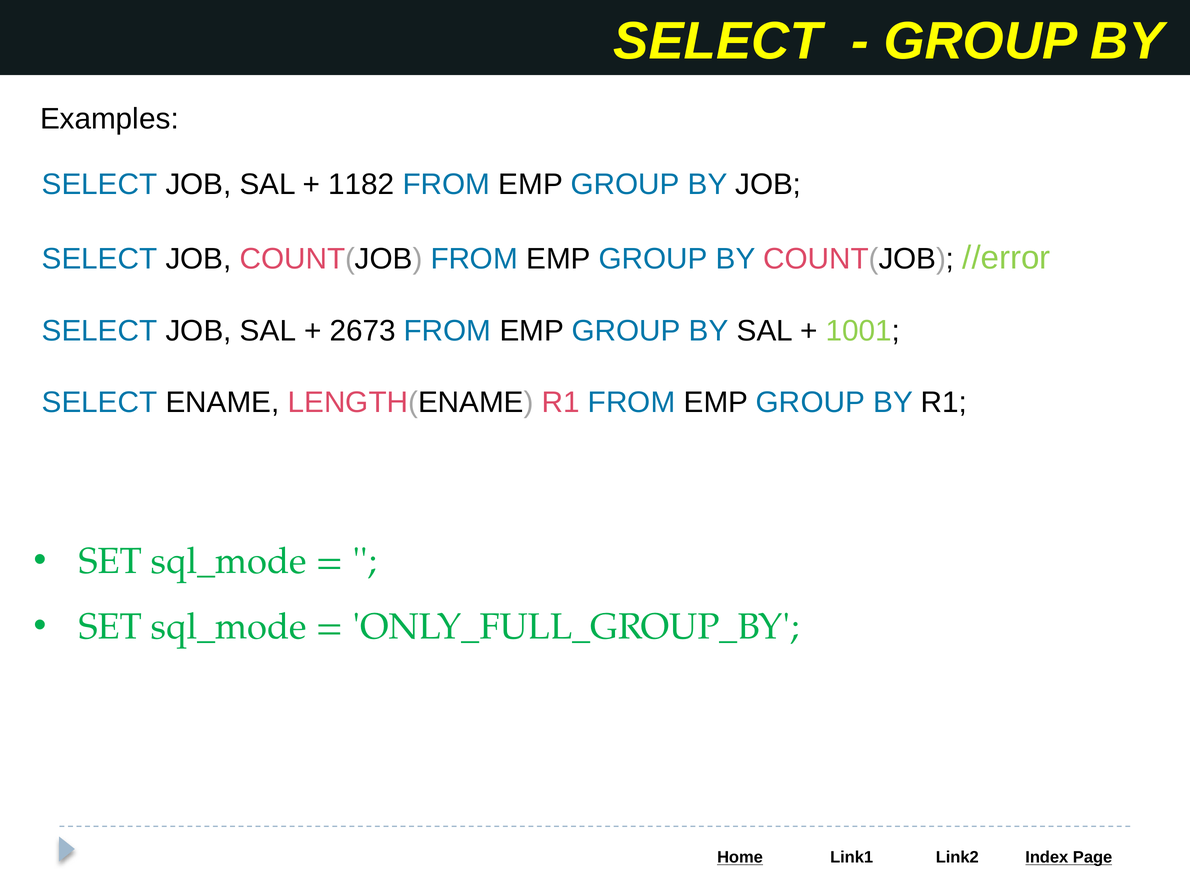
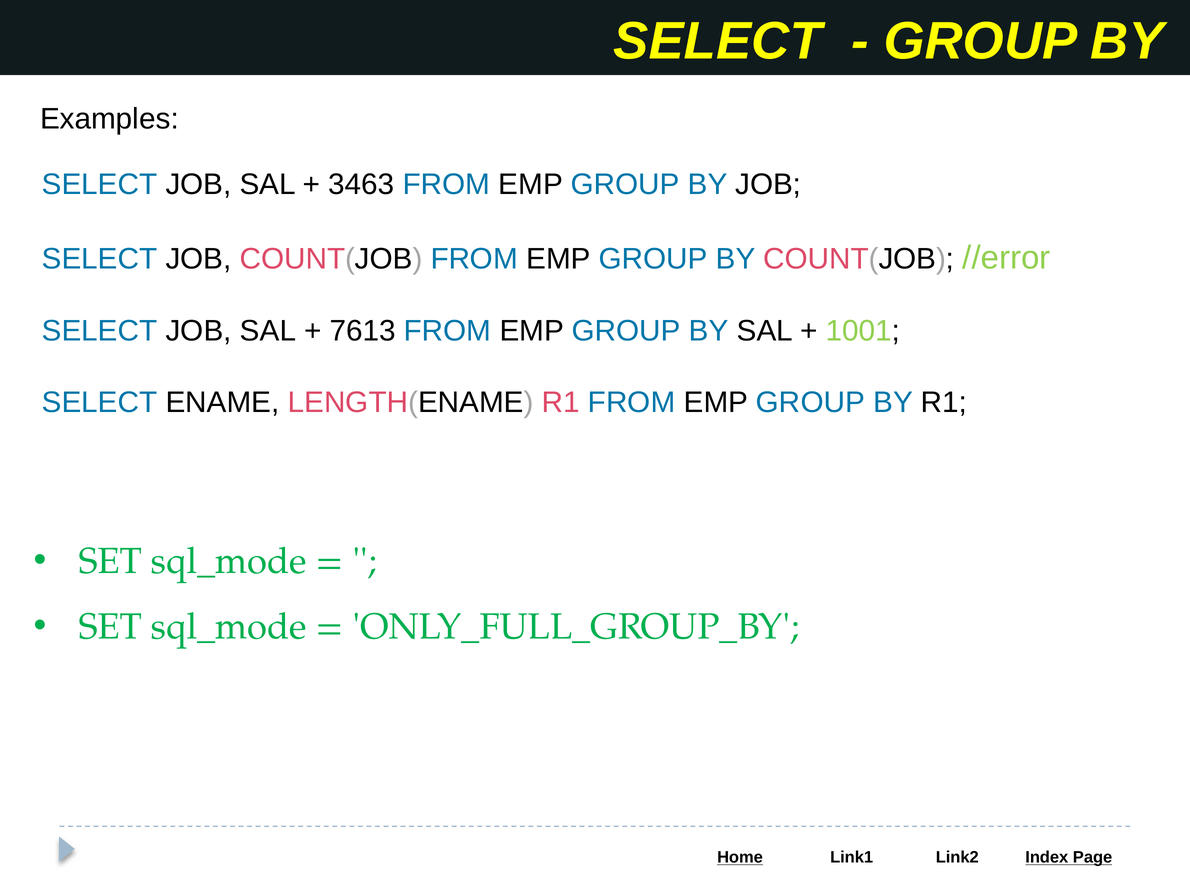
1182: 1182 -> 3463 (361, 184)
2673: 2673 -> 7613 (363, 331)
